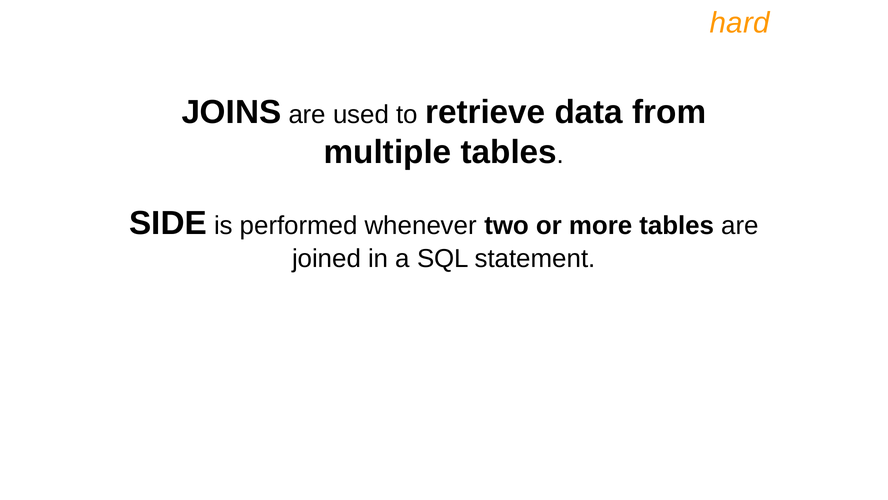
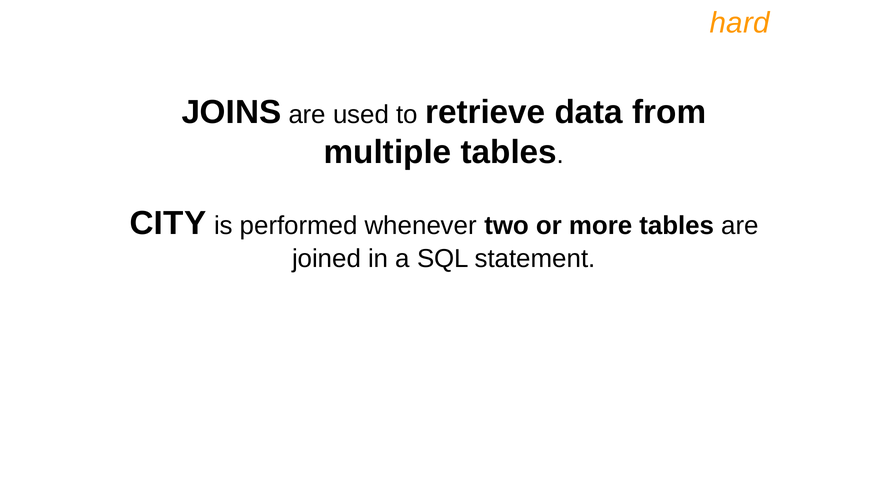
SIDE: SIDE -> CITY (168, 223)
